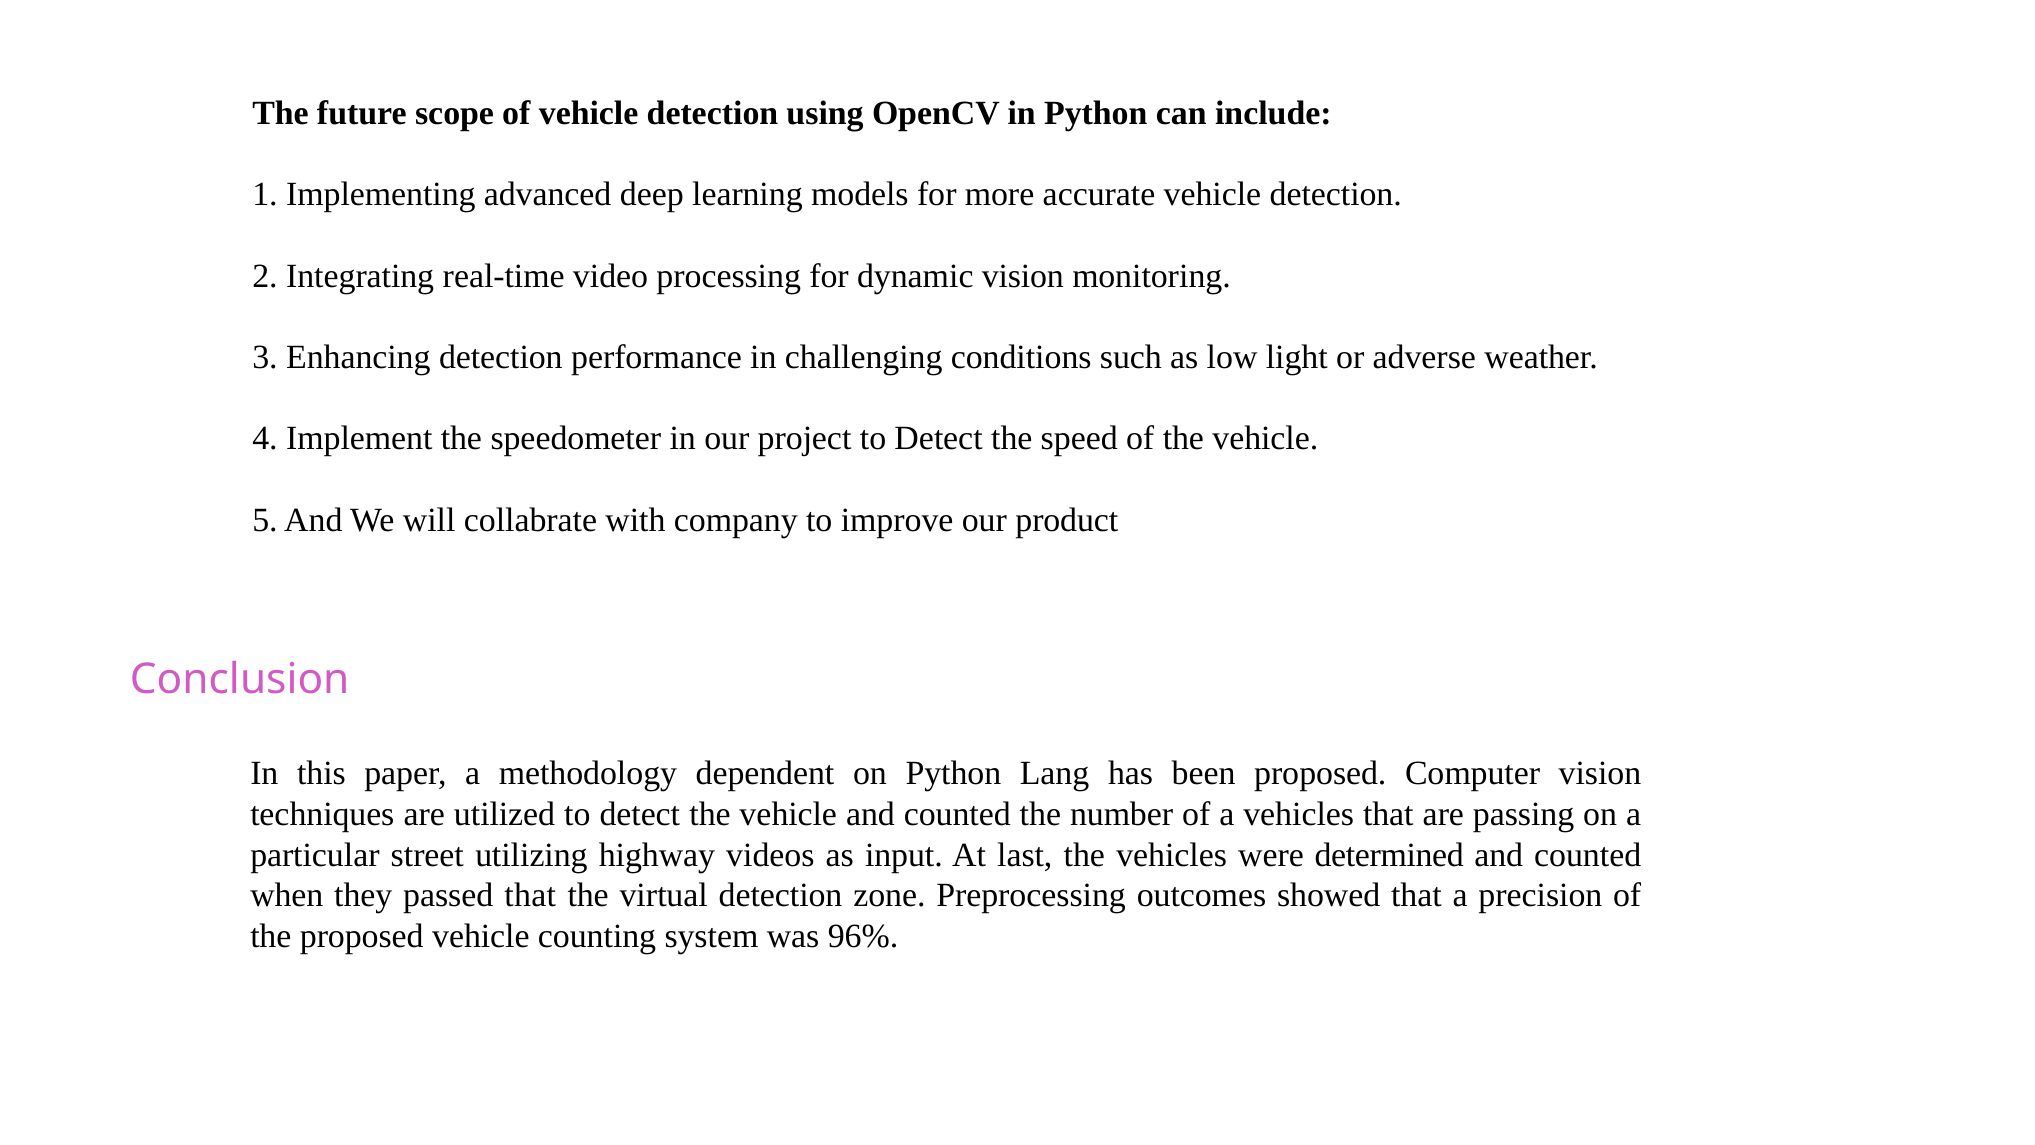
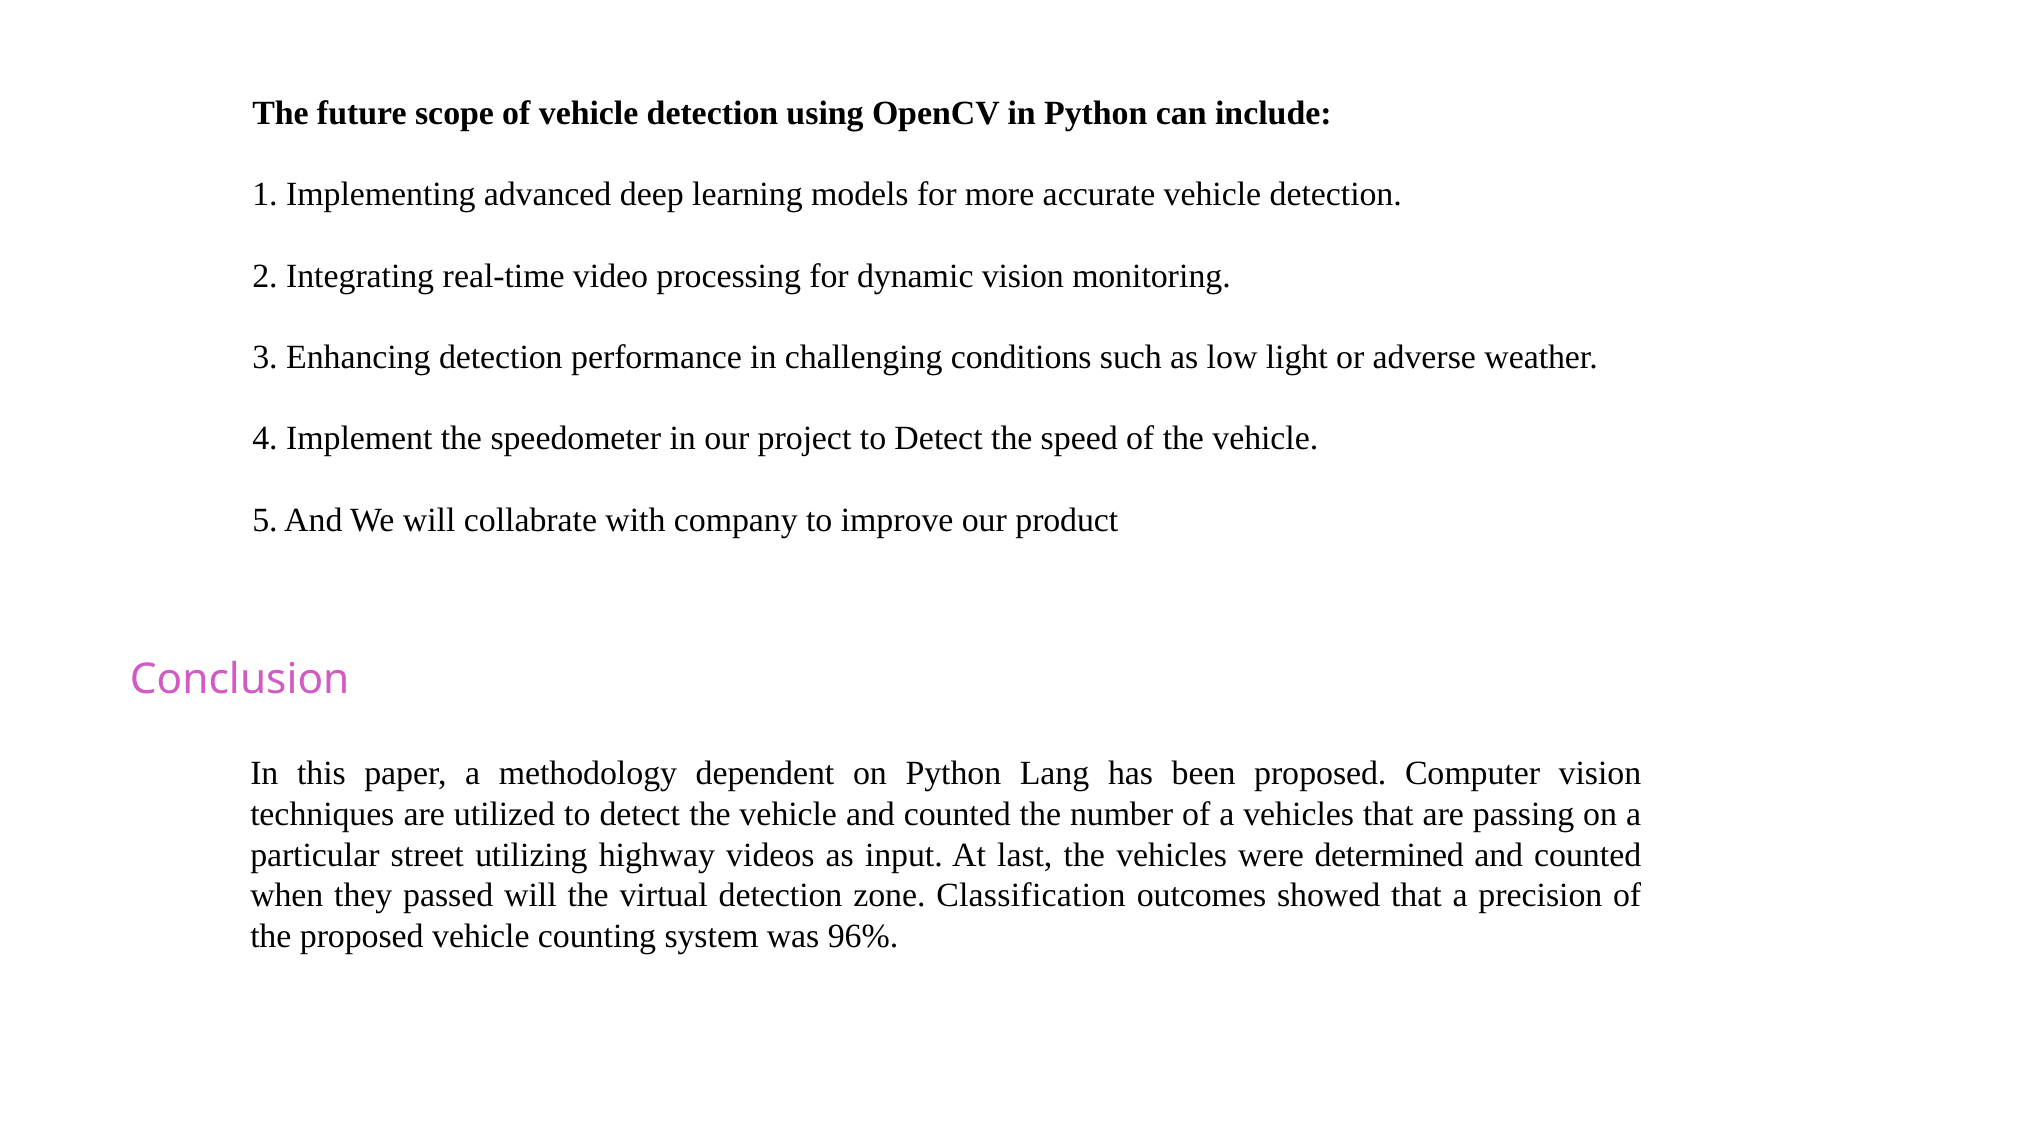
passed that: that -> will (530, 896)
Preprocessing: Preprocessing -> Classification (1031, 896)
